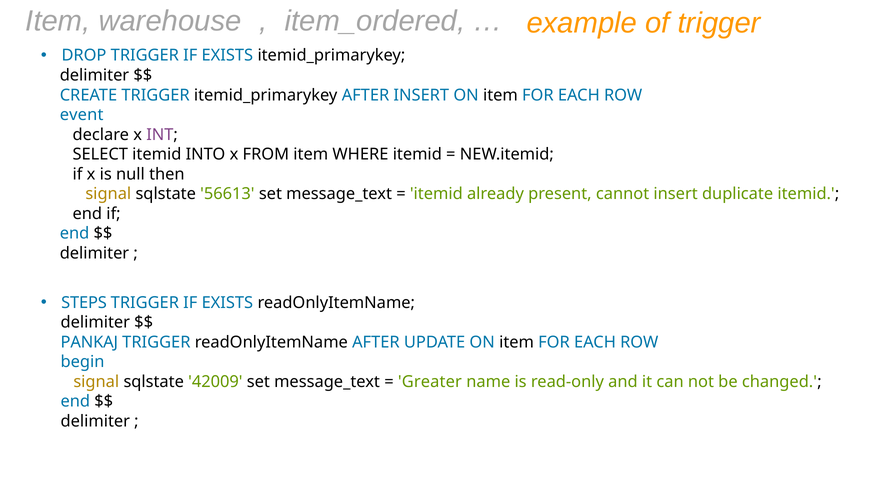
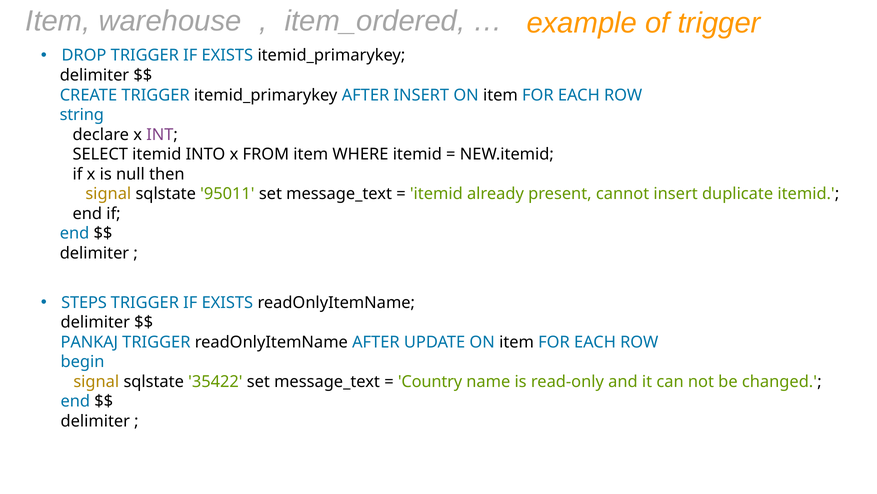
event: event -> string (82, 115)
56613: 56613 -> 95011 (227, 194)
42009: 42009 -> 35422 (215, 381)
Greater: Greater -> Country (430, 381)
